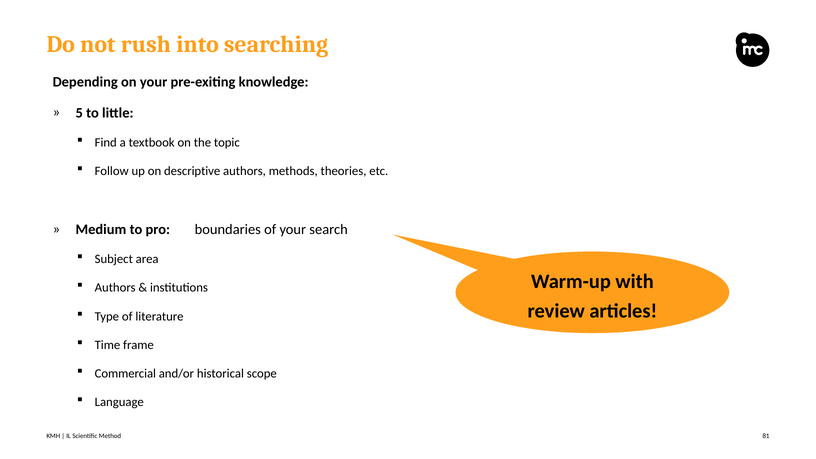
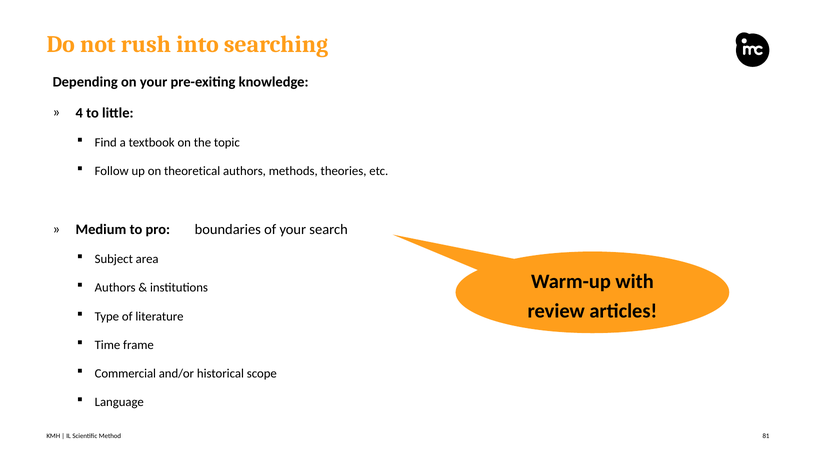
5: 5 -> 4 (79, 113)
descriptive: descriptive -> theoretical (192, 171)
